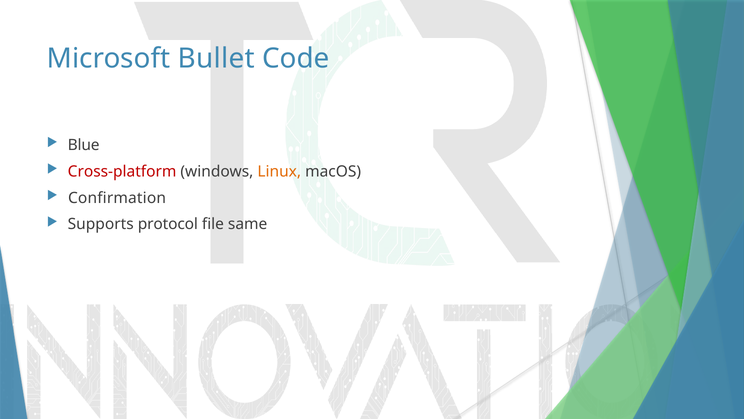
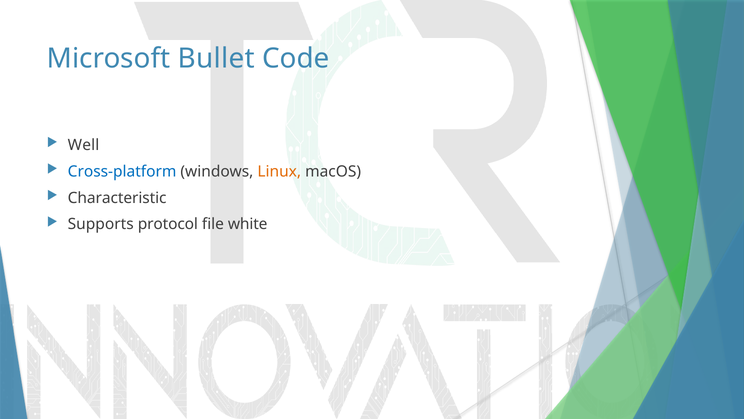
Blue: Blue -> Well (84, 145)
Cross-platform colour: red -> blue (122, 171)
Confirmation: Confirmation -> Characteristic (117, 198)
same: same -> white (248, 224)
